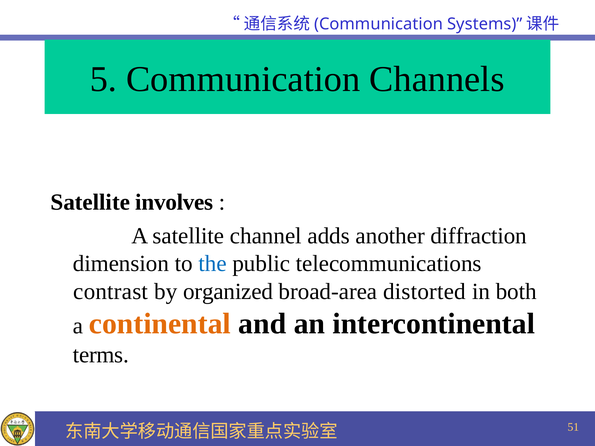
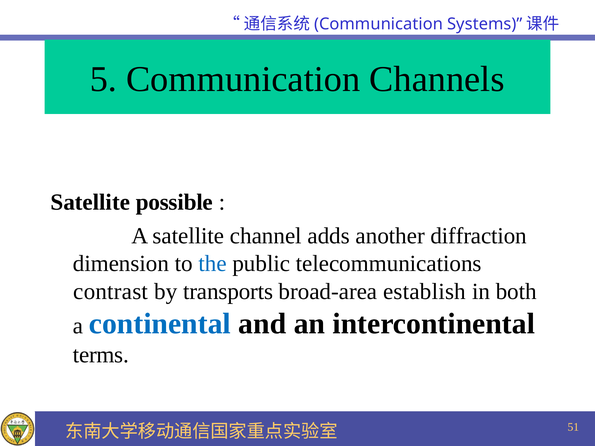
involves: involves -> possible (174, 202)
organized: organized -> transports (228, 292)
distorted: distorted -> establish (425, 292)
continental colour: orange -> blue (160, 324)
